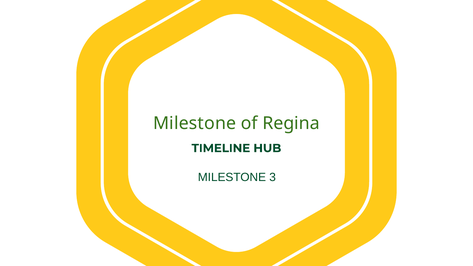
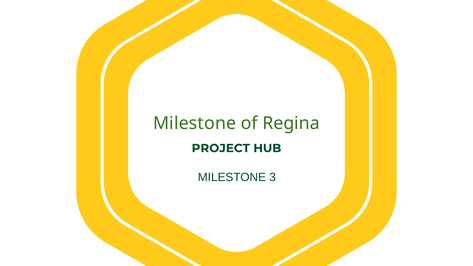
TIMELINE: TIMELINE -> PROJECT (221, 148)
